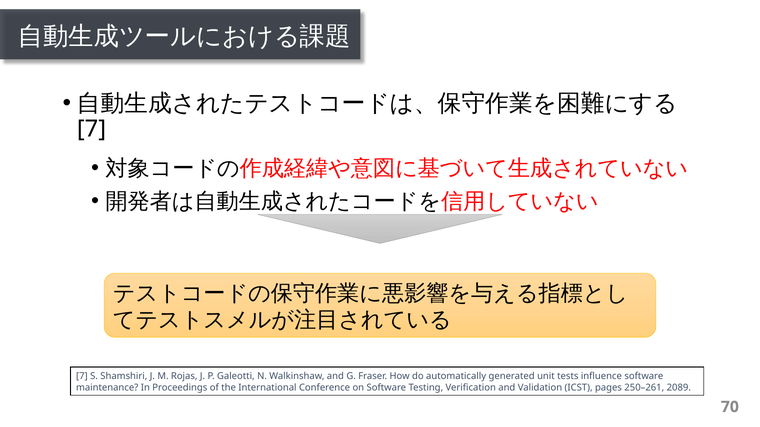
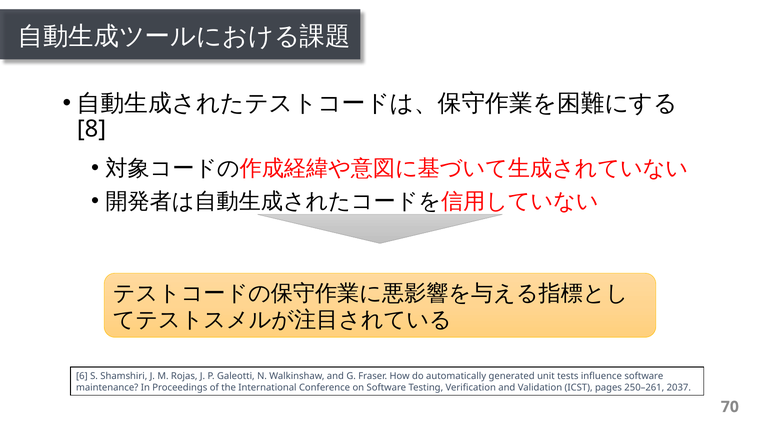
7: 7 -> 8 (91, 129)
7: 7 -> 6 (82, 377)
2089: 2089 -> 2037 (679, 388)
